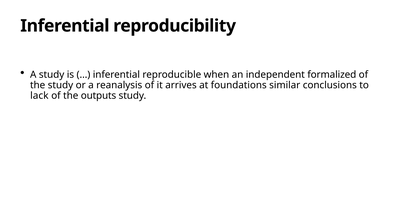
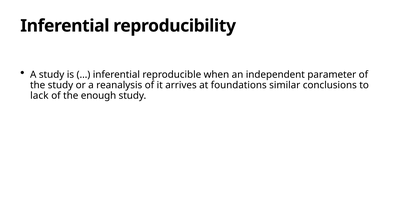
formalized: formalized -> parameter (332, 75)
outputs: outputs -> enough (99, 96)
